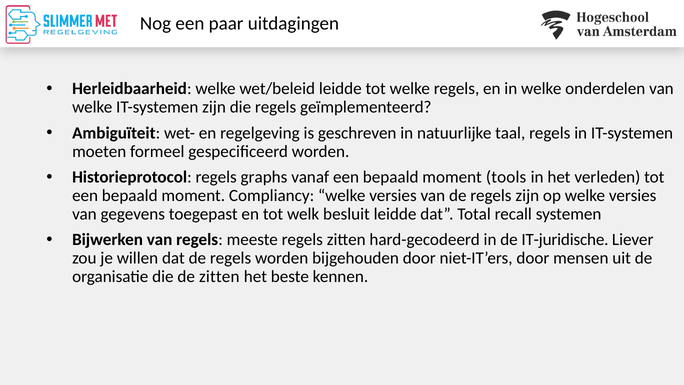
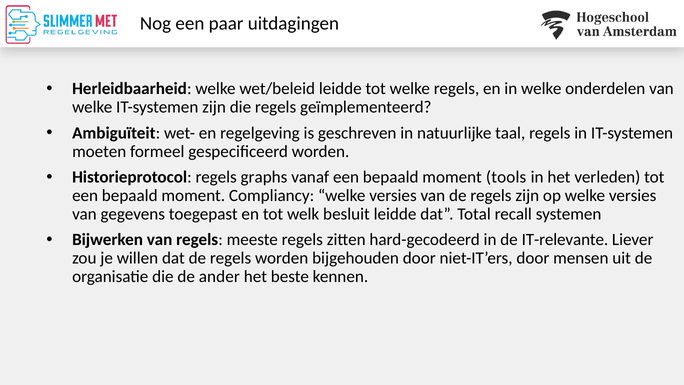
IT-juridische: IT-juridische -> IT-relevante (565, 240)
de zitten: zitten -> ander (219, 276)
